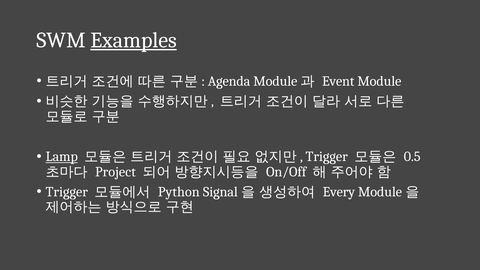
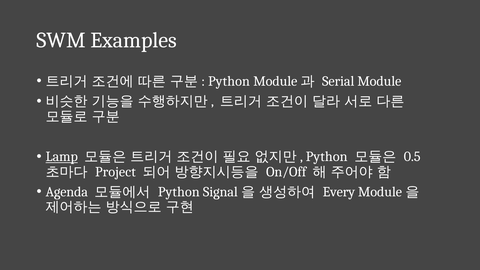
Examples underline: present -> none (134, 40)
Agenda: Agenda -> Python (229, 81)
Event: Event -> Serial (338, 81)
Trigger: Trigger -> Python (327, 157)
Trigger: Trigger -> Agenda (67, 192)
